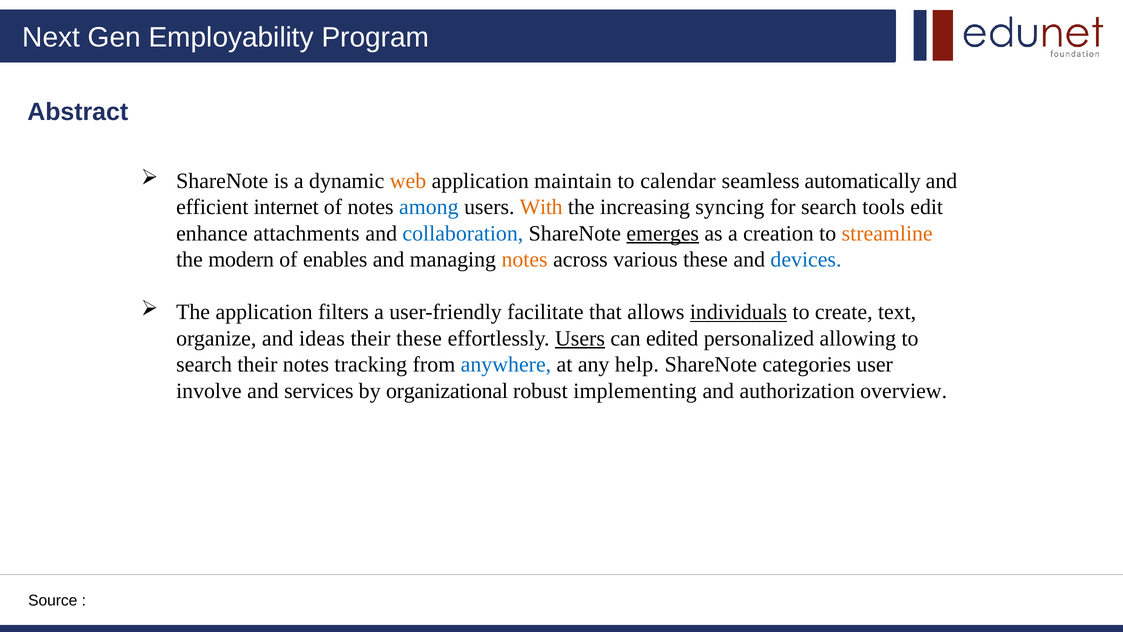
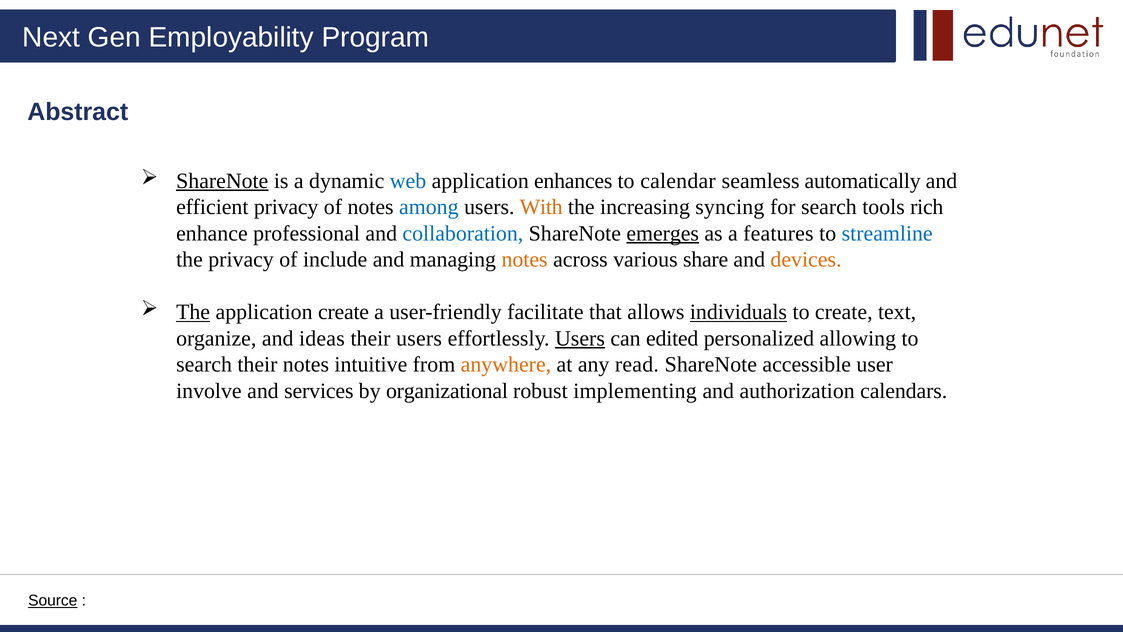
ShareNote underline: none -> present (222, 181)
web colour: orange -> blue (408, 181)
maintain: maintain -> enhances (573, 181)
efficient internet: internet -> privacy (286, 207)
edit: edit -> rich (927, 207)
attachments: attachments -> professional (307, 233)
creation: creation -> features (778, 233)
streamline colour: orange -> blue (887, 233)
the modern: modern -> privacy (241, 260)
enables: enables -> include (335, 260)
various these: these -> share (706, 260)
devices colour: blue -> orange (806, 260)
The underline: none -> present (193, 312)
application filters: filters -> create (344, 312)
their these: these -> users (419, 338)
tracking: tracking -> intuitive (371, 364)
anywhere colour: blue -> orange (506, 364)
help: help -> read (637, 364)
categories: categories -> accessible (807, 364)
overview: overview -> calendars (904, 391)
Source underline: none -> present (53, 601)
